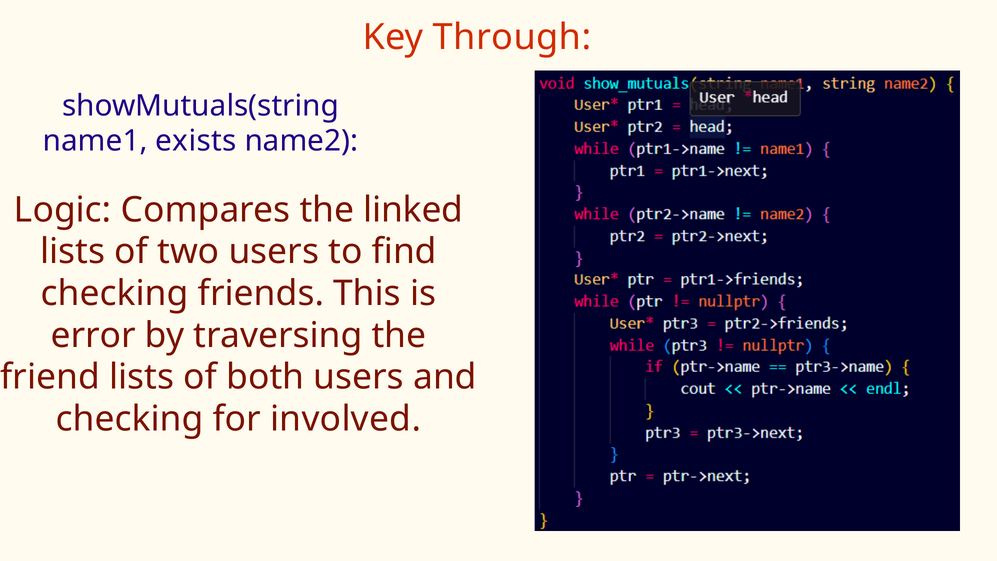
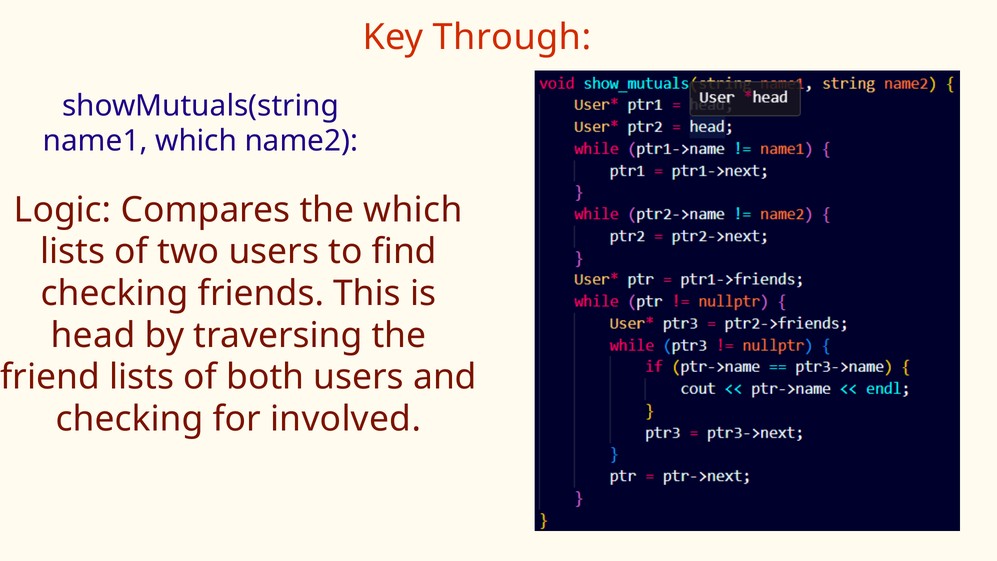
name1 exists: exists -> which (196, 141)
the linked: linked -> which (413, 210)
error: error -> head (93, 335)
